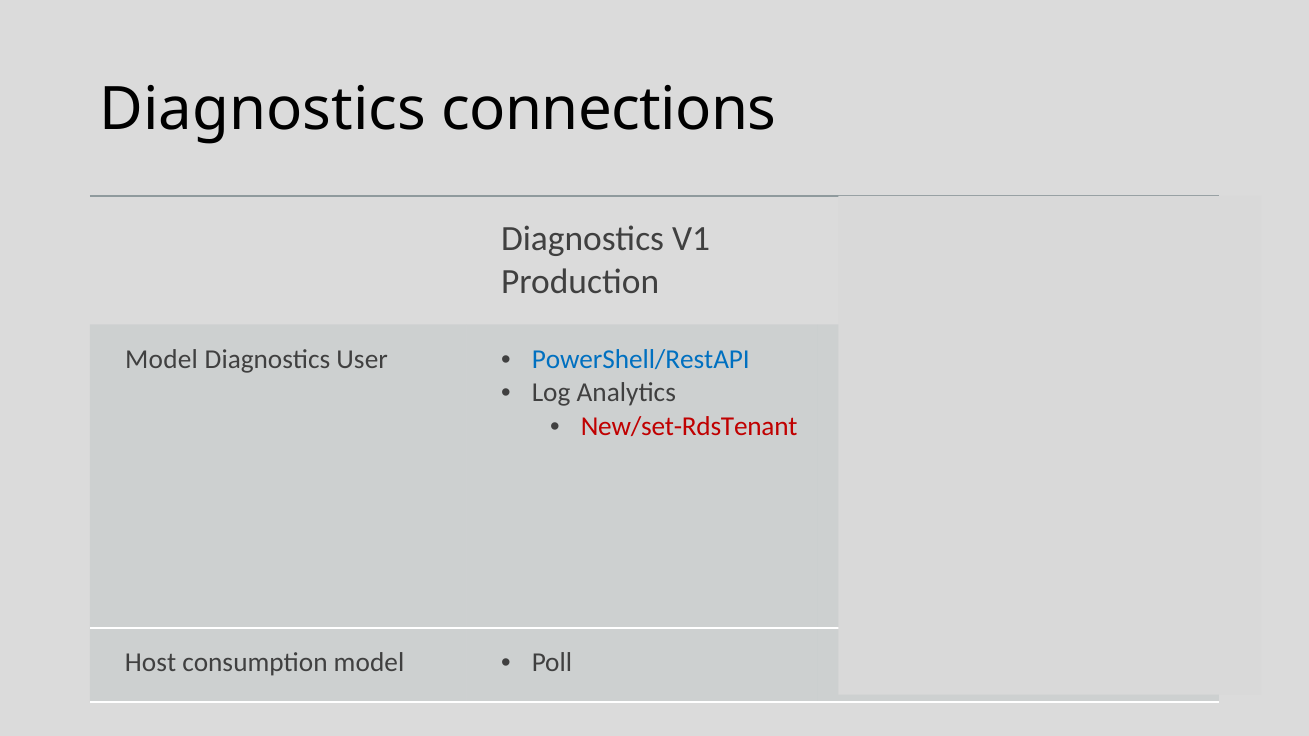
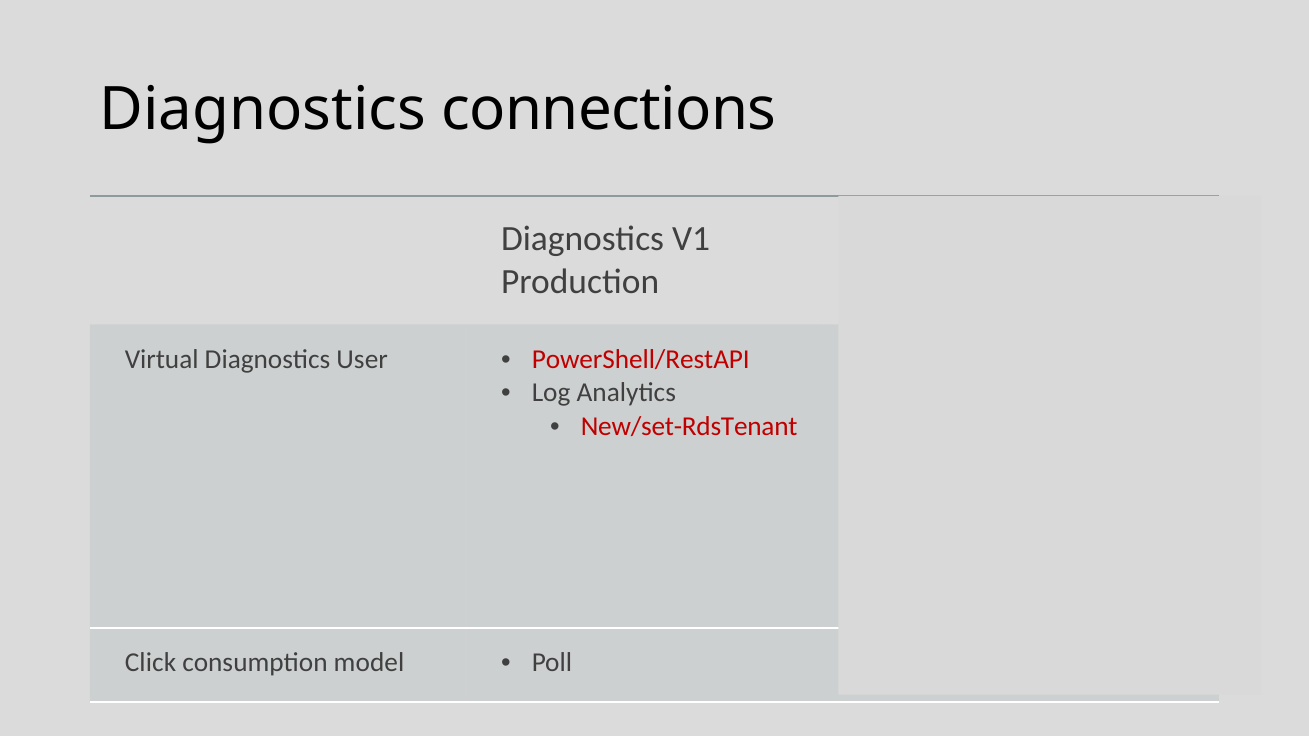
Model: Model -> Virtual (162, 360)
PowerShell/RestAPI colour: blue -> red (641, 360)
Host: Host -> Click (150, 663)
